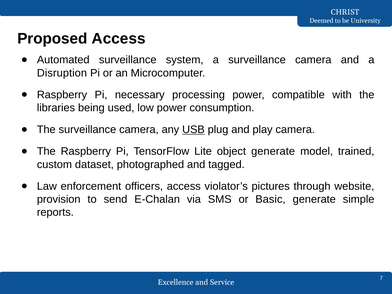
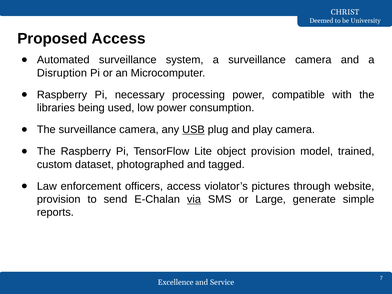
object generate: generate -> provision (273, 151)
via underline: none -> present (194, 199)
Basic: Basic -> Large (271, 199)
